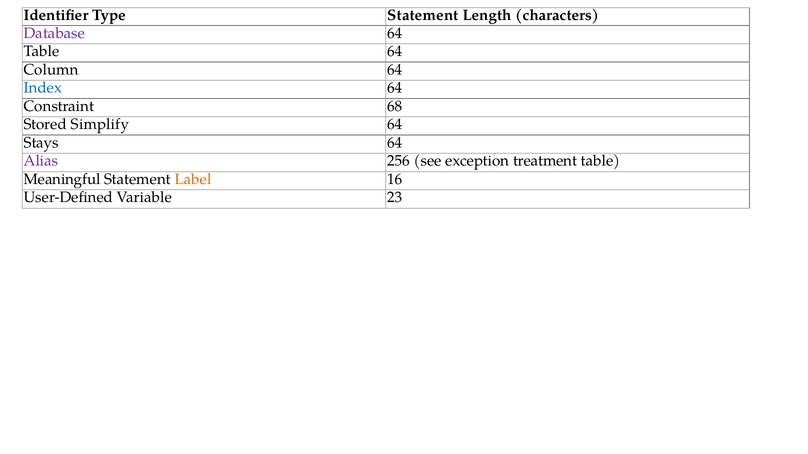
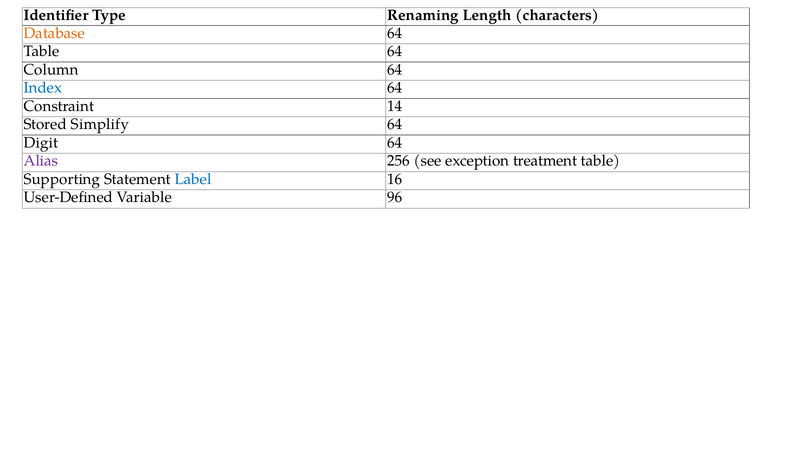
Type Statement: Statement -> Renaming (423, 15)
Database colour: purple -> orange (54, 33)
68: 68 -> 14 (395, 106)
Stays: Stays -> Digit (41, 143)
Meaningful: Meaningful -> Supporting (62, 179)
Label colour: orange -> blue (193, 179)
23: 23 -> 96 (395, 198)
